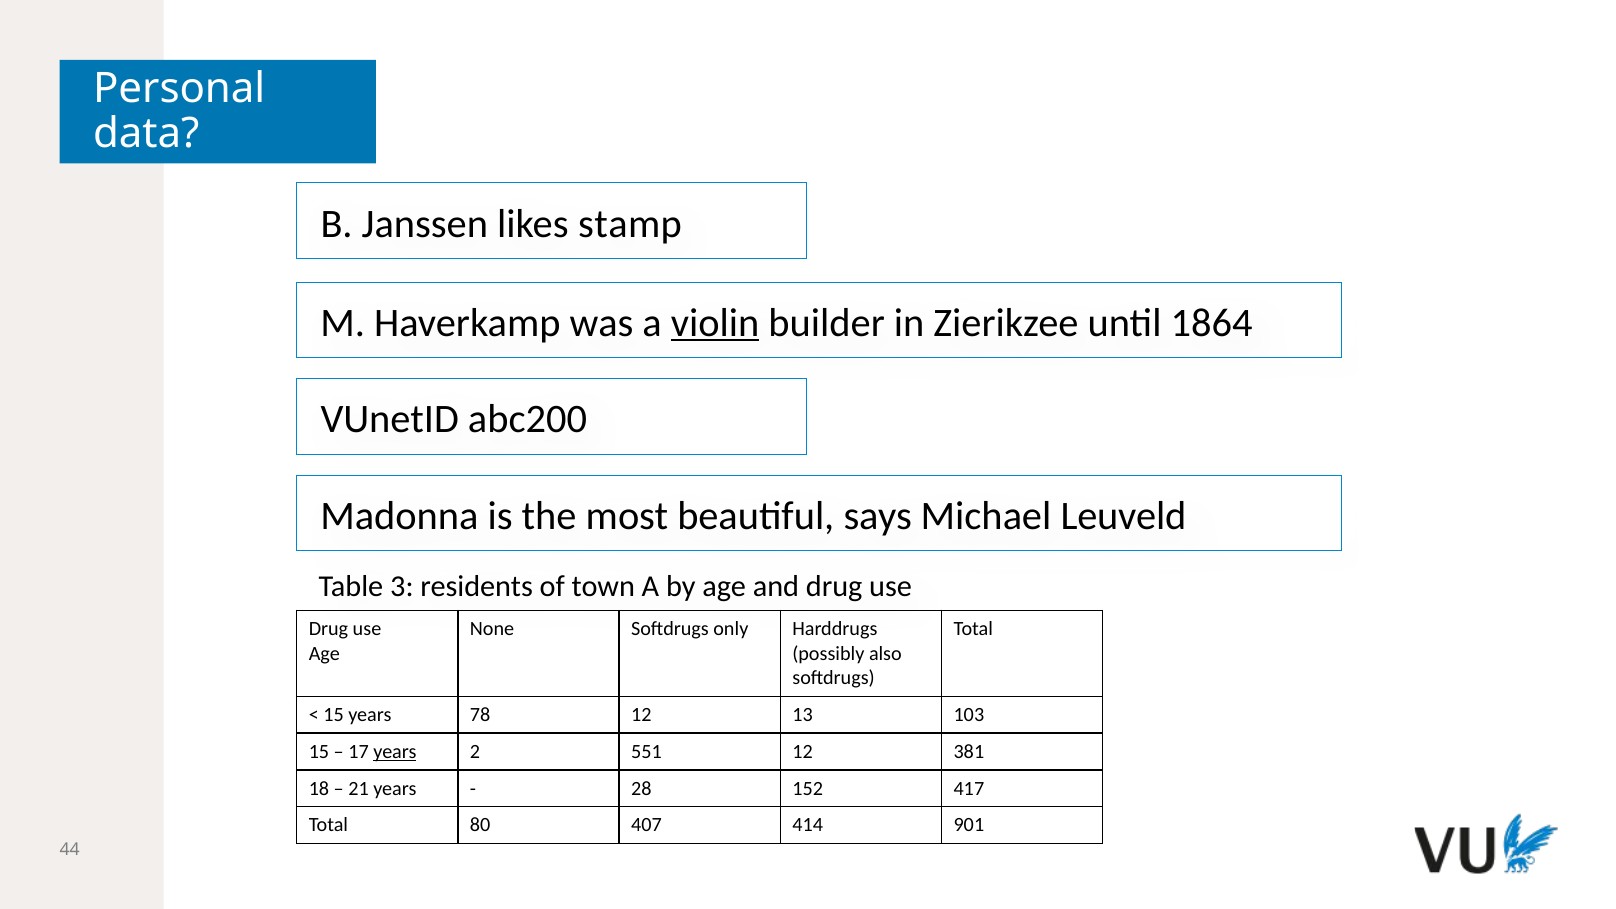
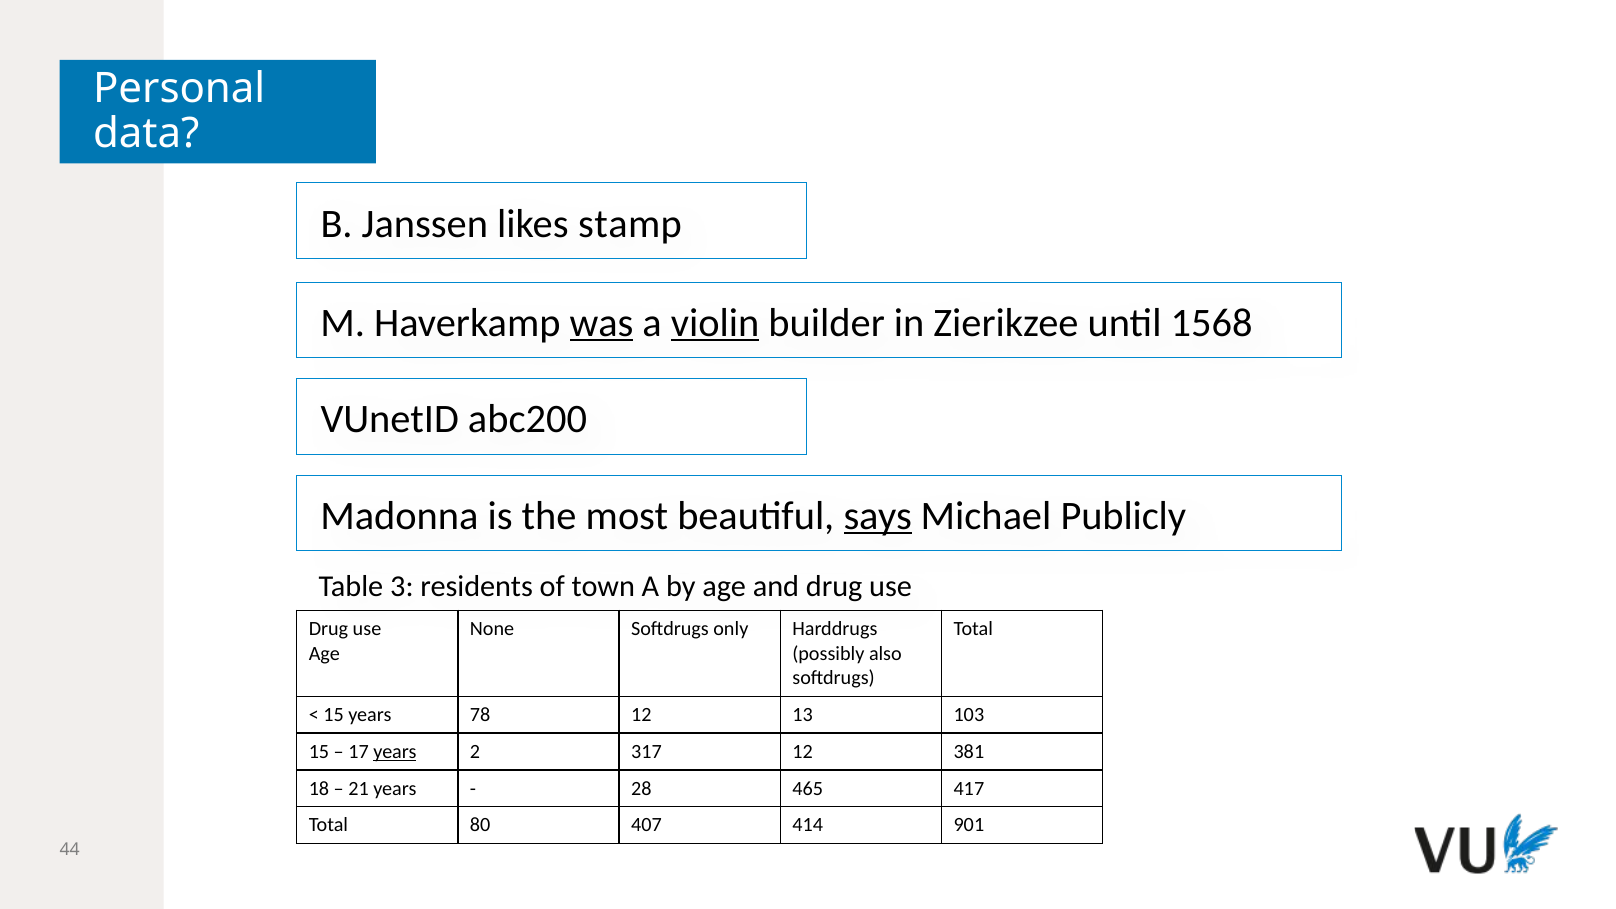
was underline: none -> present (602, 323)
1864: 1864 -> 1568 (1212, 323)
says underline: none -> present (878, 516)
Leuveld: Leuveld -> Publicly (1123, 516)
551: 551 -> 317 (647, 752)
152: 152 -> 465 (808, 788)
